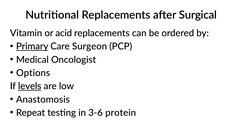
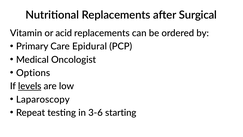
Primary underline: present -> none (32, 46)
Surgeon: Surgeon -> Epidural (90, 46)
Anastomosis: Anastomosis -> Laparoscopy (43, 99)
protein: protein -> starting (121, 113)
